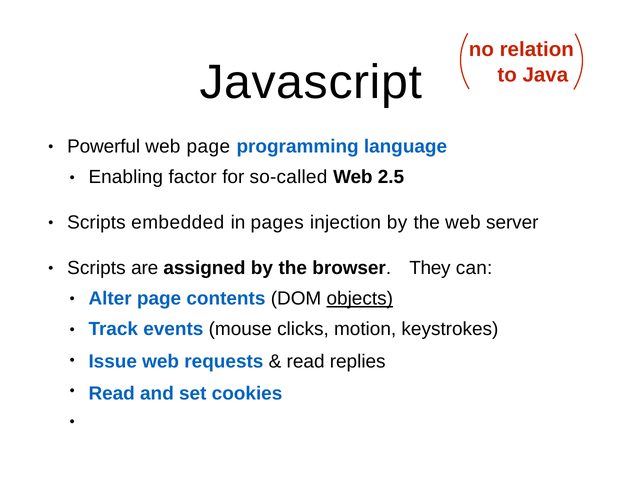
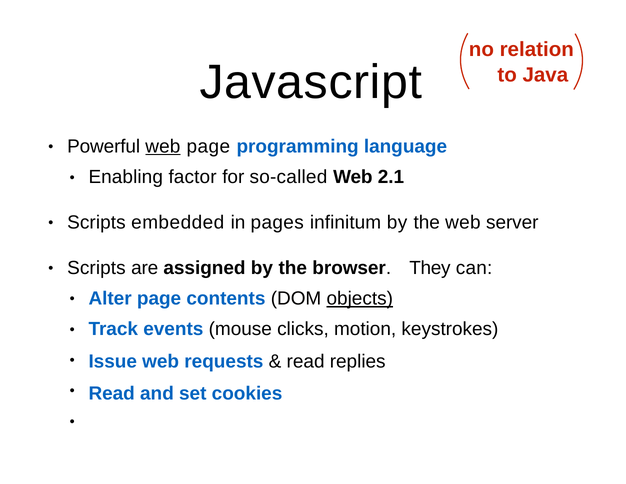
web underline: none -> present (163, 146)
2.5: 2.5 -> 2.1 (391, 177)
injection: injection -> infinitum (346, 223)
